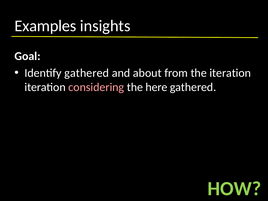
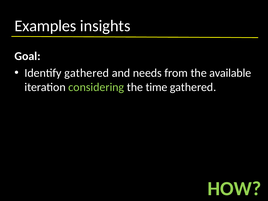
about: about -> needs (147, 73)
the iteration: iteration -> available (230, 73)
considering colour: pink -> light green (96, 87)
here: here -> time (157, 87)
